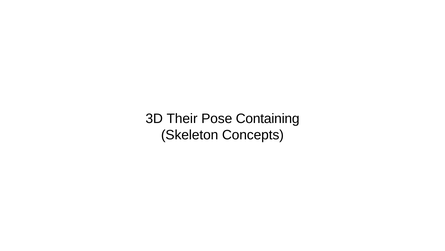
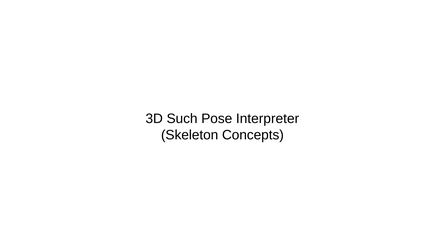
Their: Their -> Such (182, 118)
Containing: Containing -> Interpreter (268, 118)
